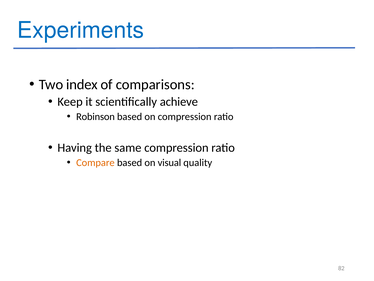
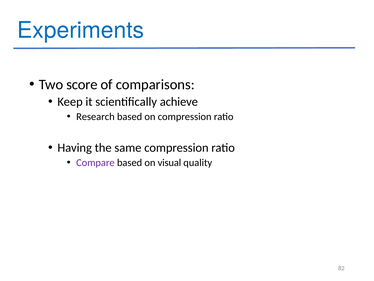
index: index -> score (82, 84)
Robinson: Robinson -> Research (95, 116)
Compare colour: orange -> purple (95, 162)
